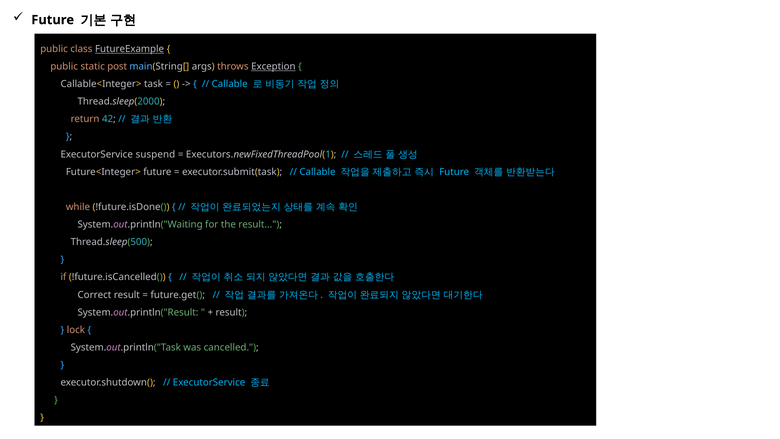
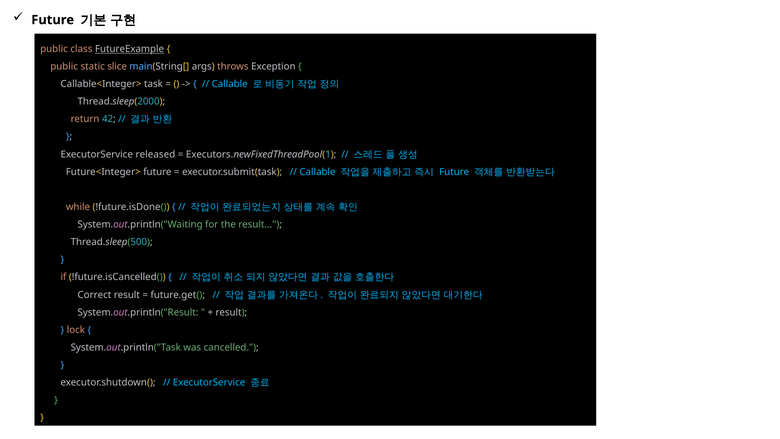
post: post -> slice (117, 66)
Exception underline: present -> none (273, 66)
suspend: suspend -> released (155, 154)
